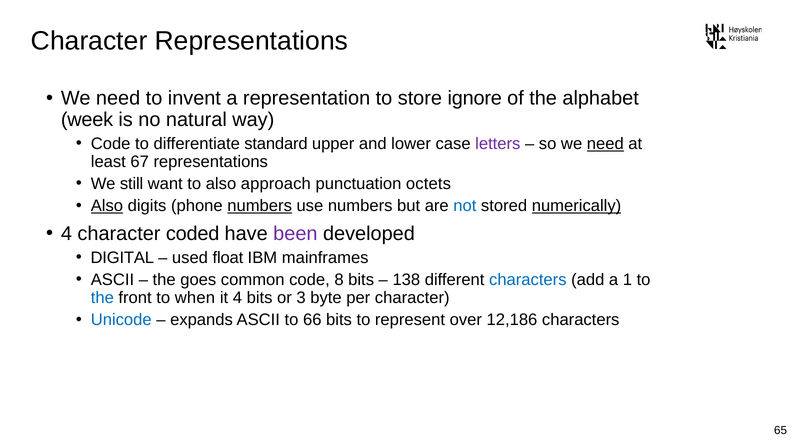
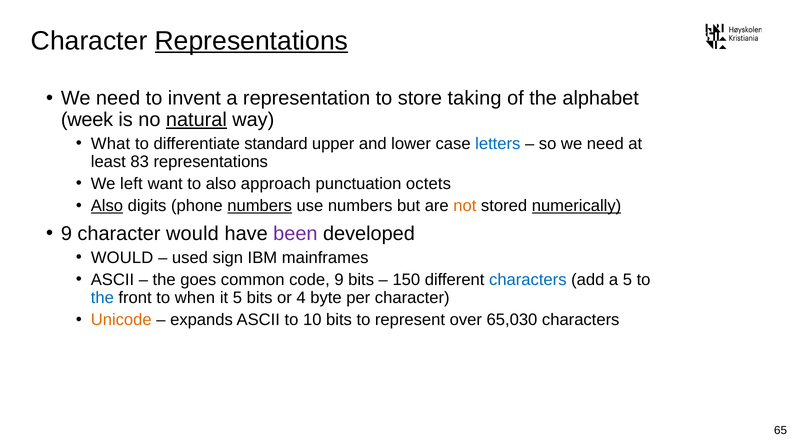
Representations underline: none -> present (251, 41)
ignore: ignore -> taking (475, 98)
natural underline: none -> present (196, 120)
Code: Code -> What (111, 144)
letters colour: purple -> blue (498, 144)
need underline: present -> none (605, 144)
67: 67 -> 83 (140, 161)
still: still -> left (131, 184)
not colour: blue -> orange (465, 206)
4: 4 -> 9 (67, 234)
character coded: coded -> would (192, 234)
DIGITAL: DIGITAL -> WOULD (122, 257)
float: float -> sign (228, 257)
code 8: 8 -> 9 (339, 280)
138: 138 -> 150 (406, 280)
a 1: 1 -> 5 (627, 280)
it 4: 4 -> 5 (237, 297)
3: 3 -> 4 (301, 297)
Unicode colour: blue -> orange (121, 320)
66: 66 -> 10 (312, 320)
12,186: 12,186 -> 65,030 (512, 320)
